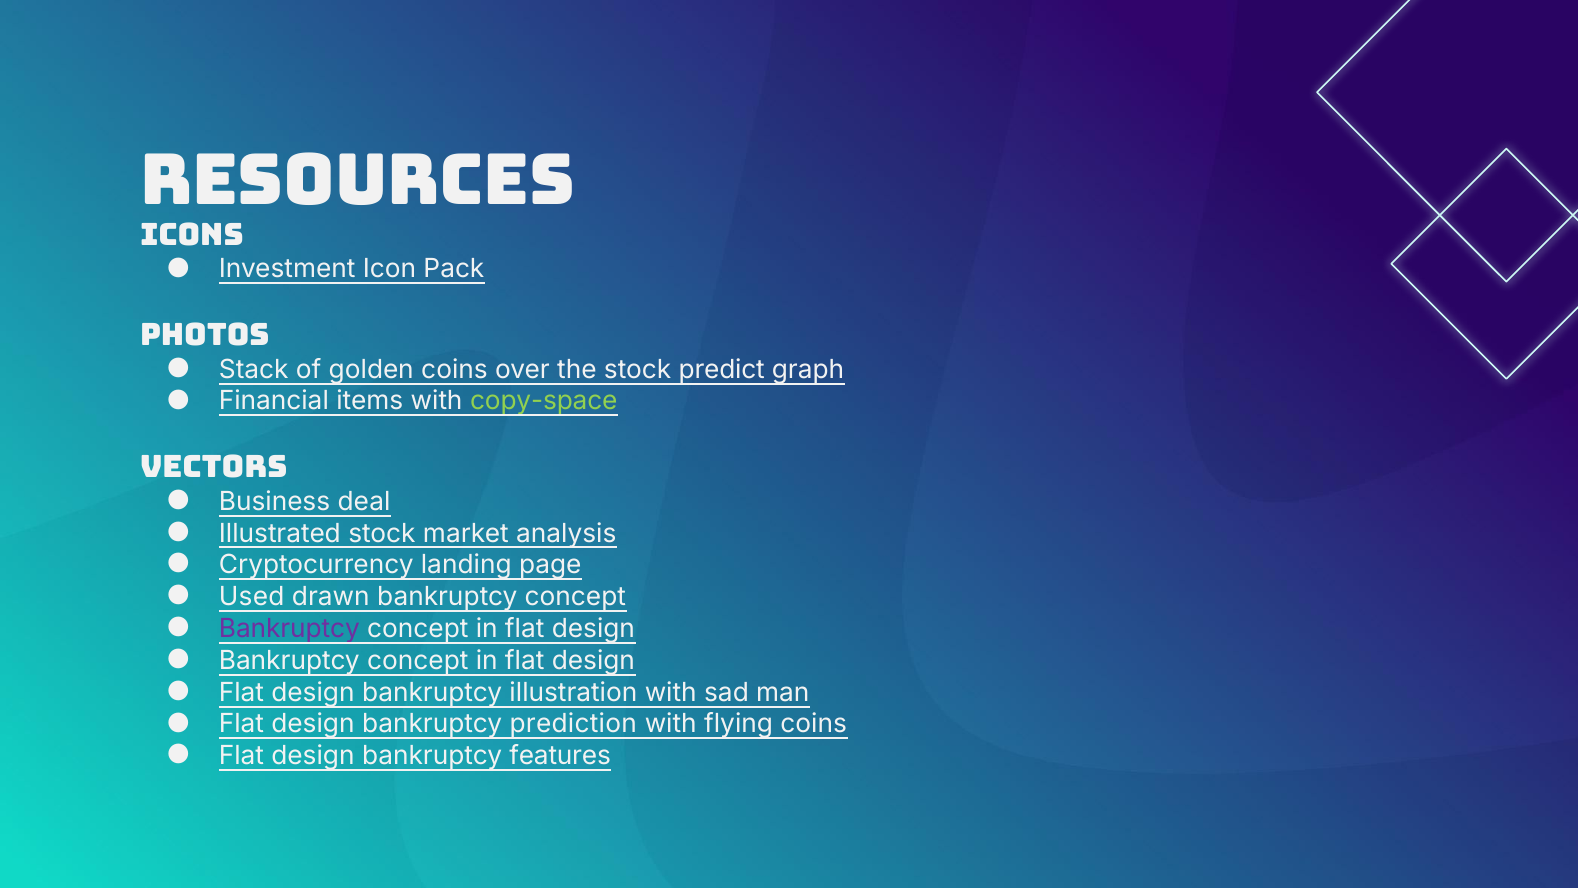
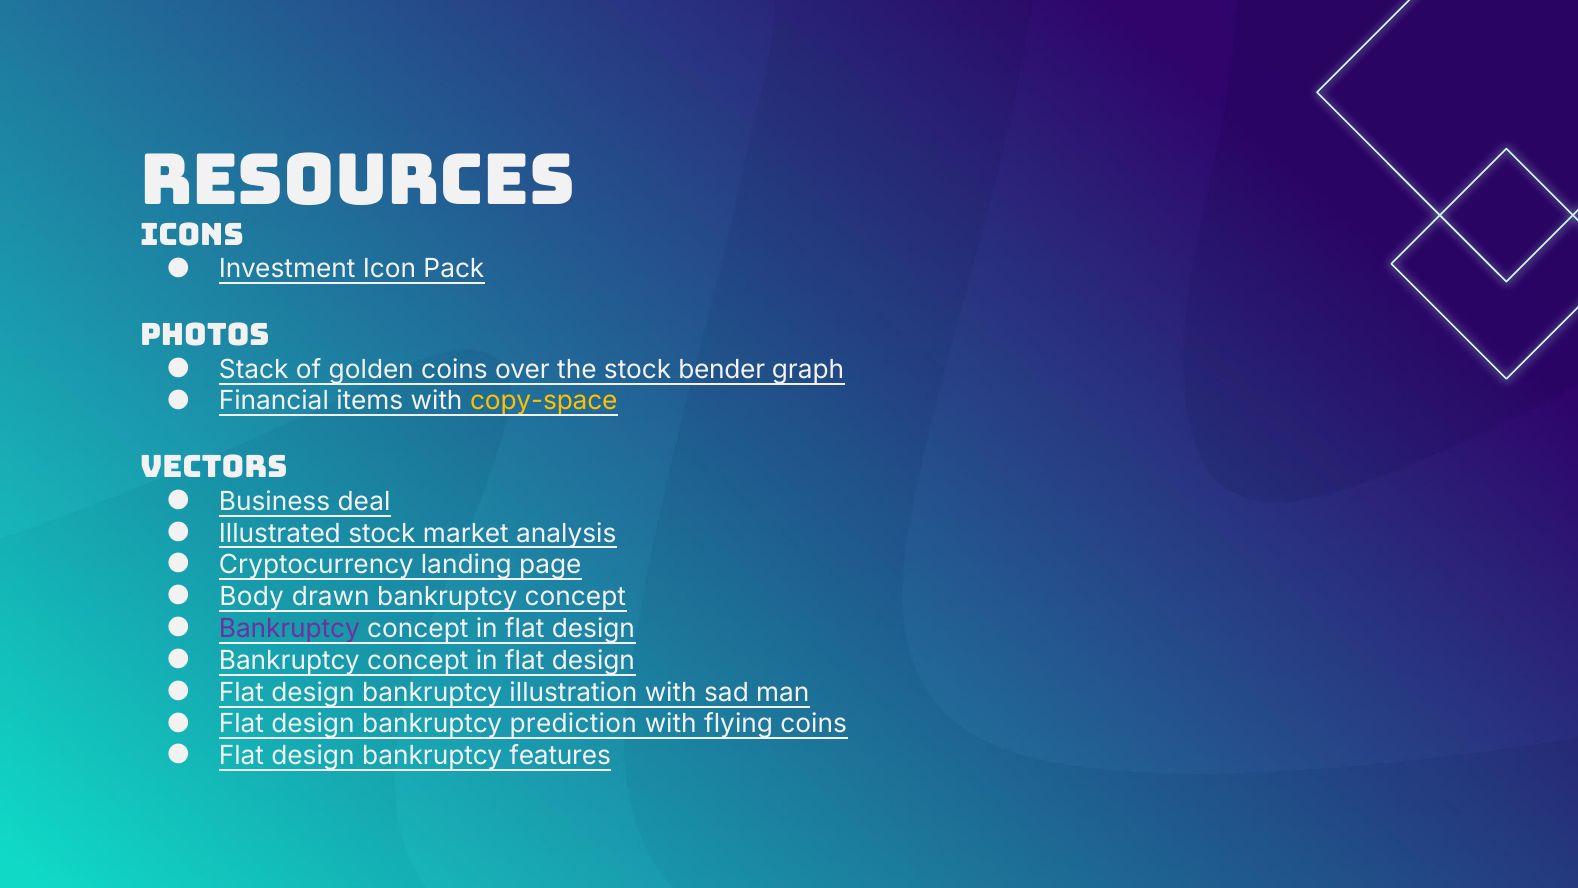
predict: predict -> bender (722, 369)
copy-space colour: light green -> yellow (544, 401)
Used: Used -> Body (252, 597)
